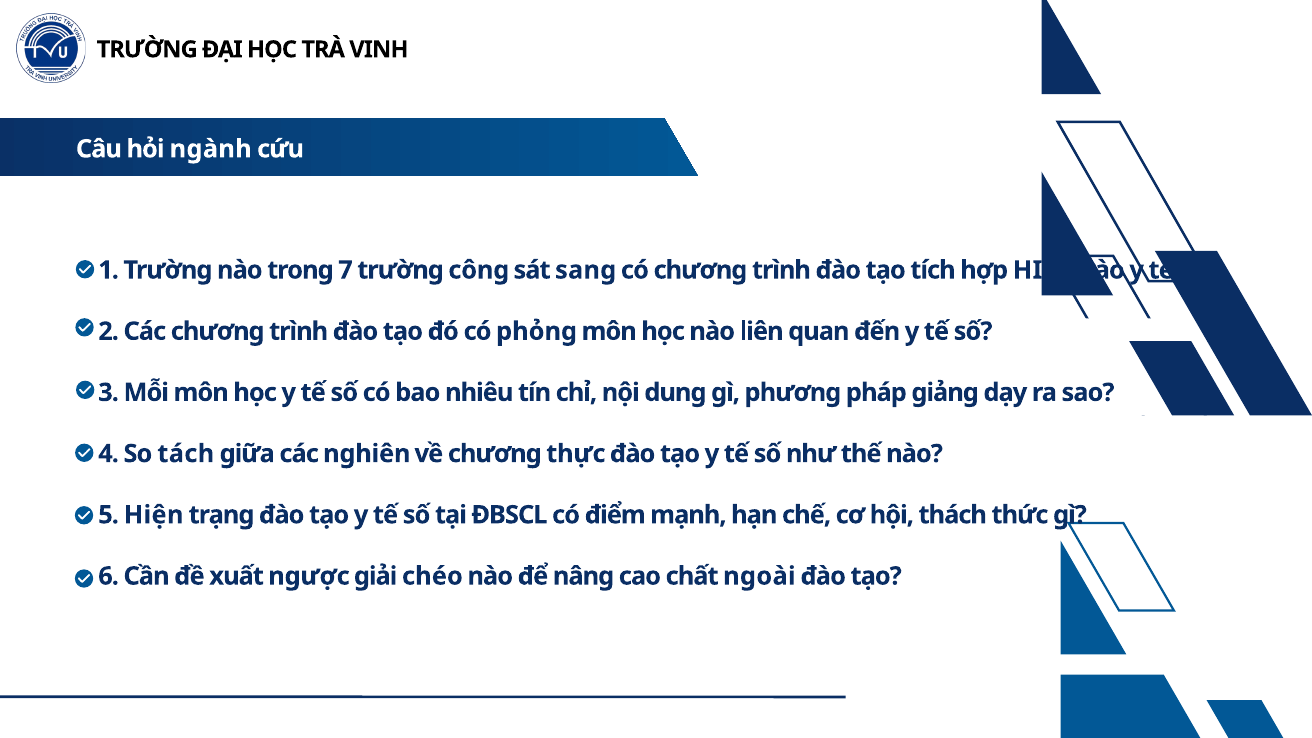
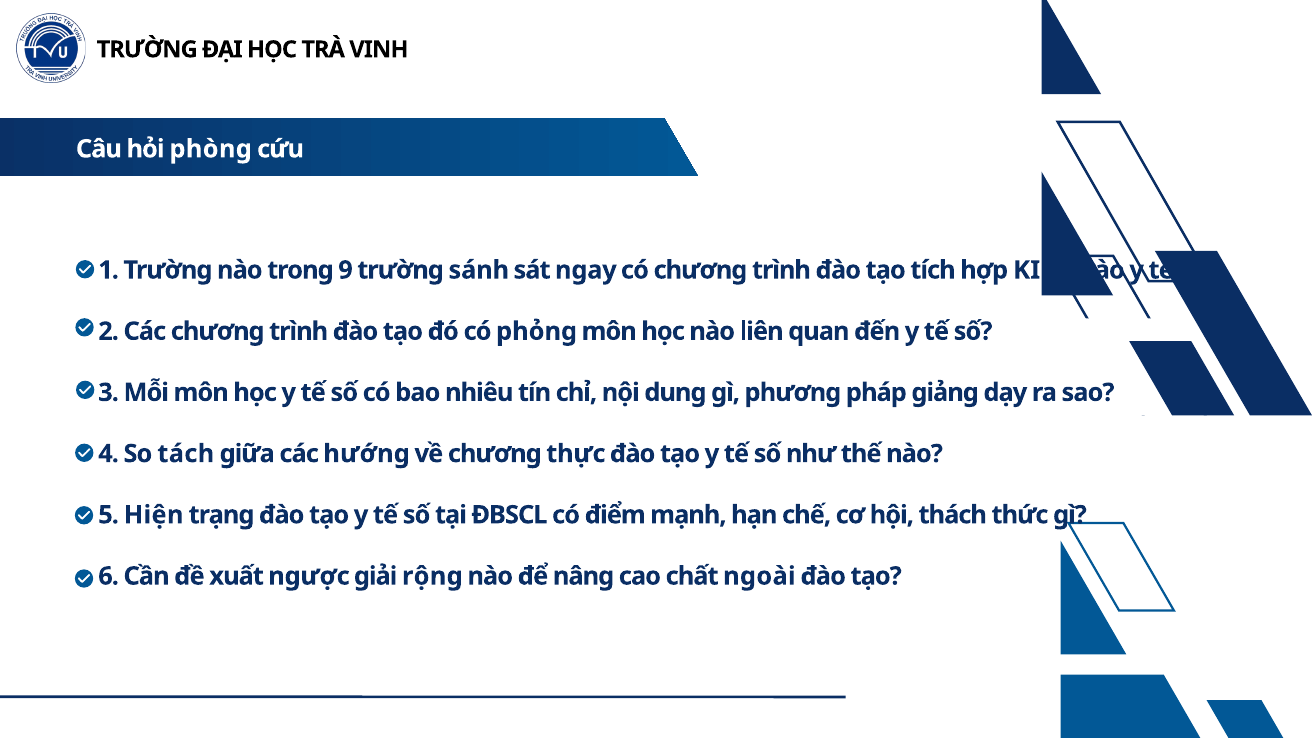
ngành: ngành -> phòng (211, 149)
7: 7 -> 9 (345, 270)
công: công -> sánh (479, 270)
sang: sang -> ngay (586, 270)
HIỂU: HIỂU -> KIẾN (1045, 270)
nghiên: nghiên -> hướng (367, 454)
chéo: chéo -> rộng (432, 576)
